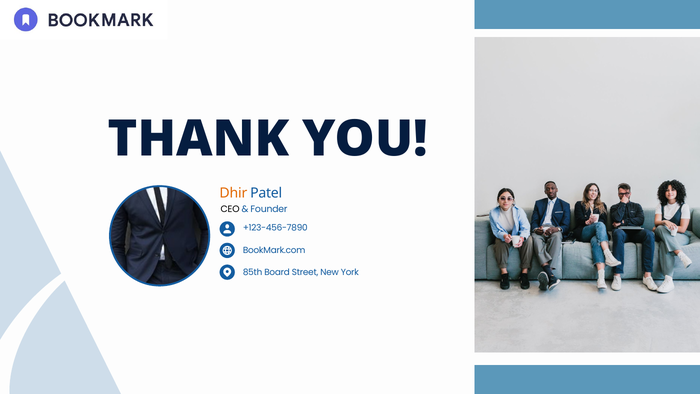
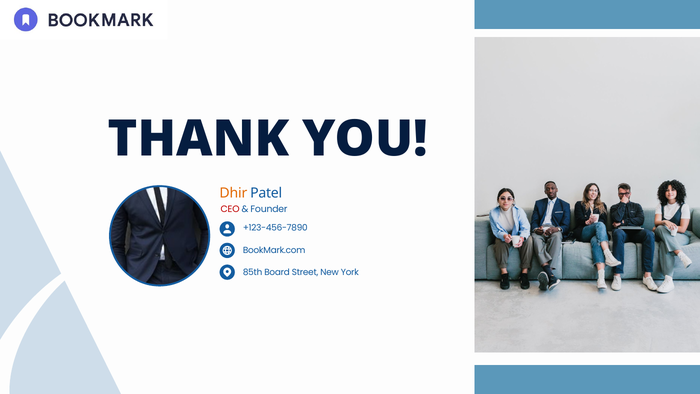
CEO colour: black -> red (230, 209)
